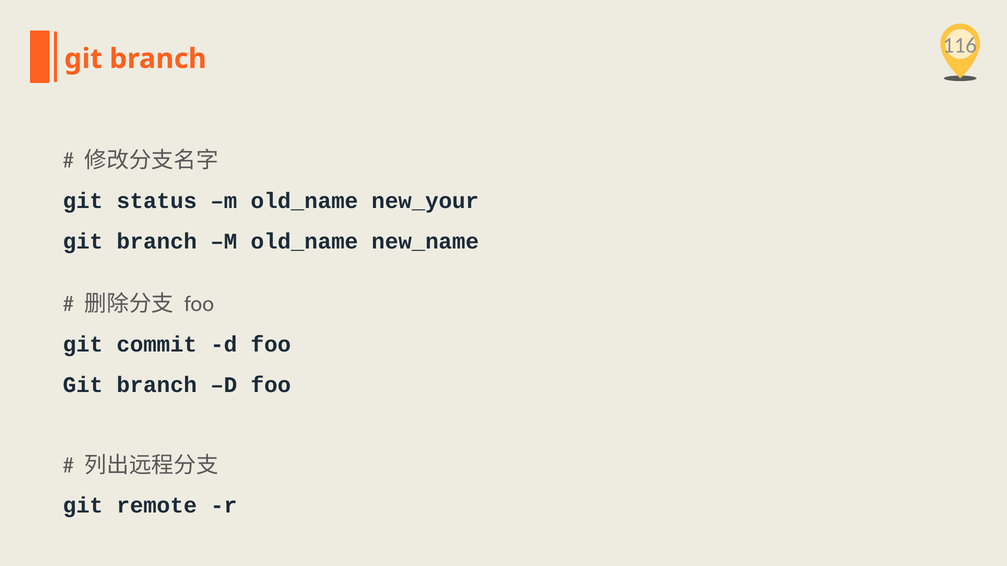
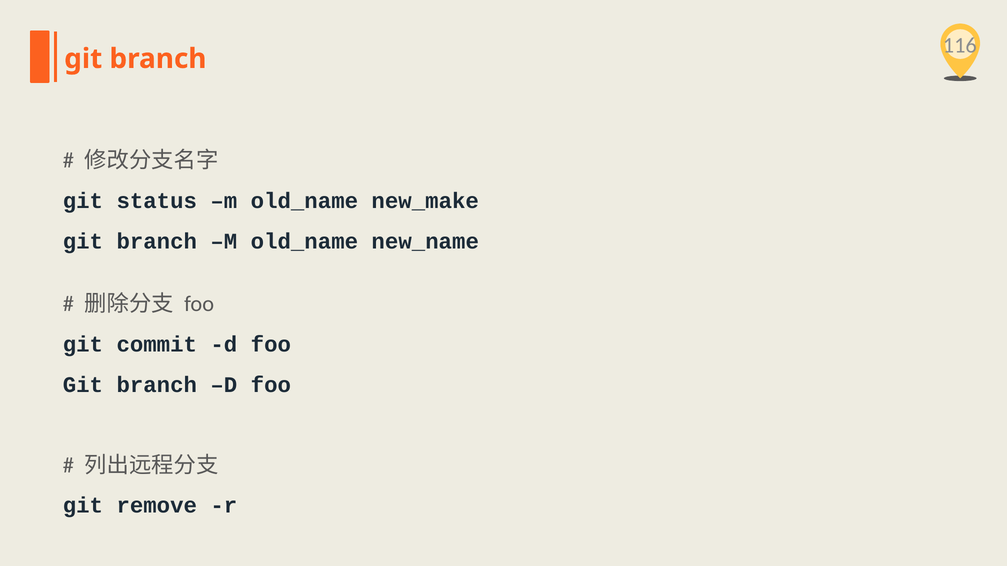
new_your: new_your -> new_make (425, 201)
remote: remote -> remove (157, 506)
